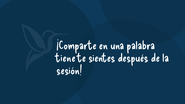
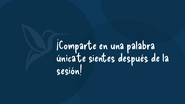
tiene: tiene -> única (66, 58)
